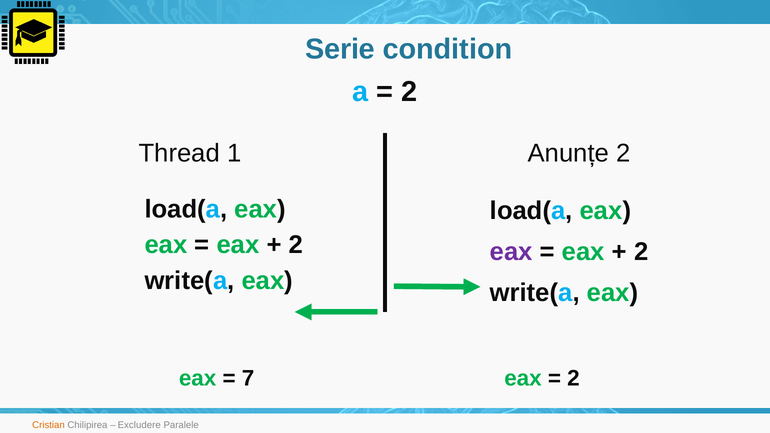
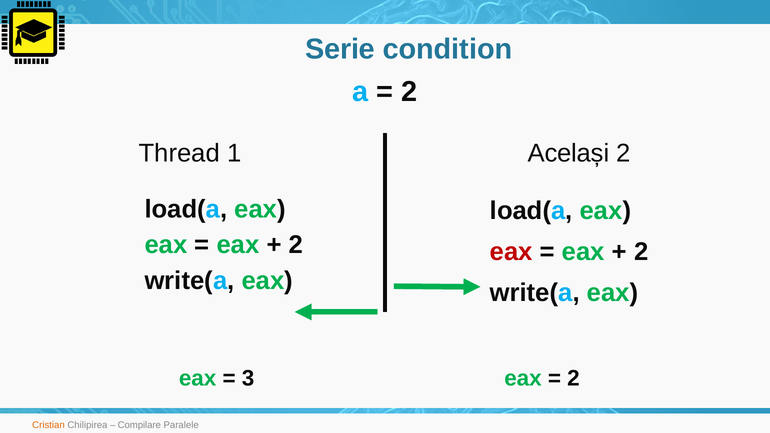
Anunțe: Anunțe -> Același (569, 153)
eax colour: purple -> red (511, 252)
7: 7 -> 3 (248, 379)
Excludere: Excludere -> Compilare (139, 425)
